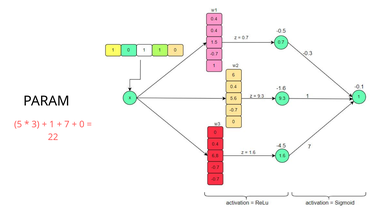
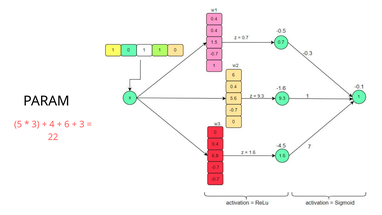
1: 1 -> 4 (52, 124)
7: 7 -> 6 (67, 124)
0: 0 -> 3 (82, 124)
